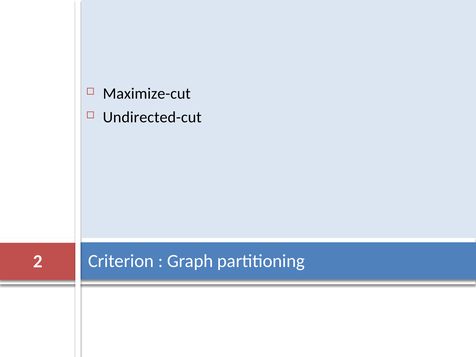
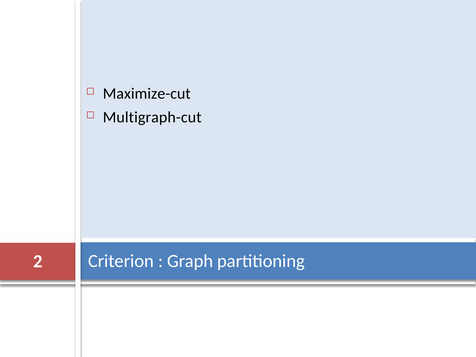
Undirected-cut: Undirected-cut -> Multigraph-cut (152, 117)
